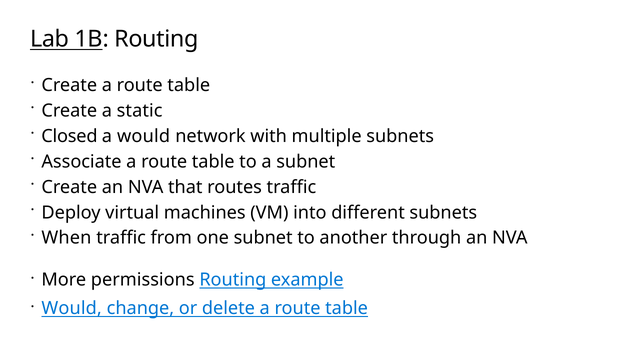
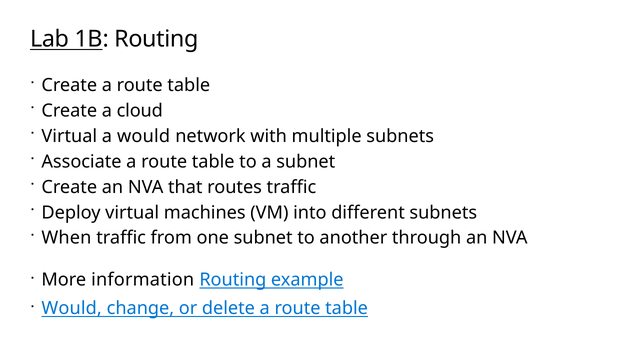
static: static -> cloud (140, 111)
Closed: Closed -> Virtual (69, 136)
permissions: permissions -> information (143, 280)
